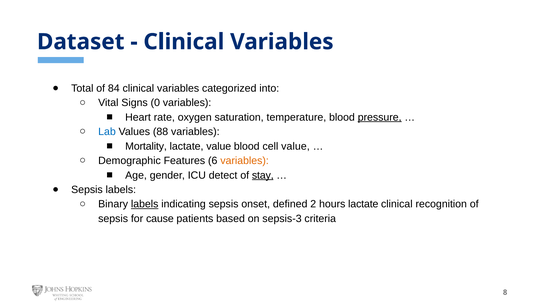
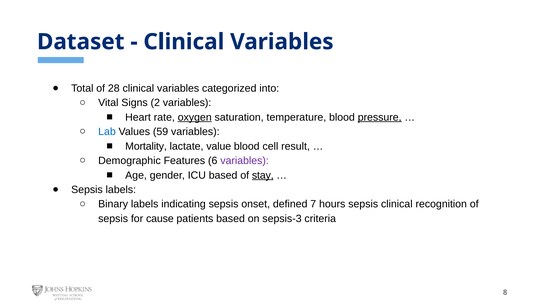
84: 84 -> 28 (114, 88)
0: 0 -> 2 (155, 103)
oxygen underline: none -> present (195, 117)
88: 88 -> 59 (161, 132)
cell value: value -> result (296, 146)
variables colour: orange -> purple (245, 161)
ICU detect: detect -> based (223, 175)
labels underline: present -> none (145, 204)
2: 2 -> 7 (313, 204)
hours lactate: lactate -> sepsis (363, 204)
